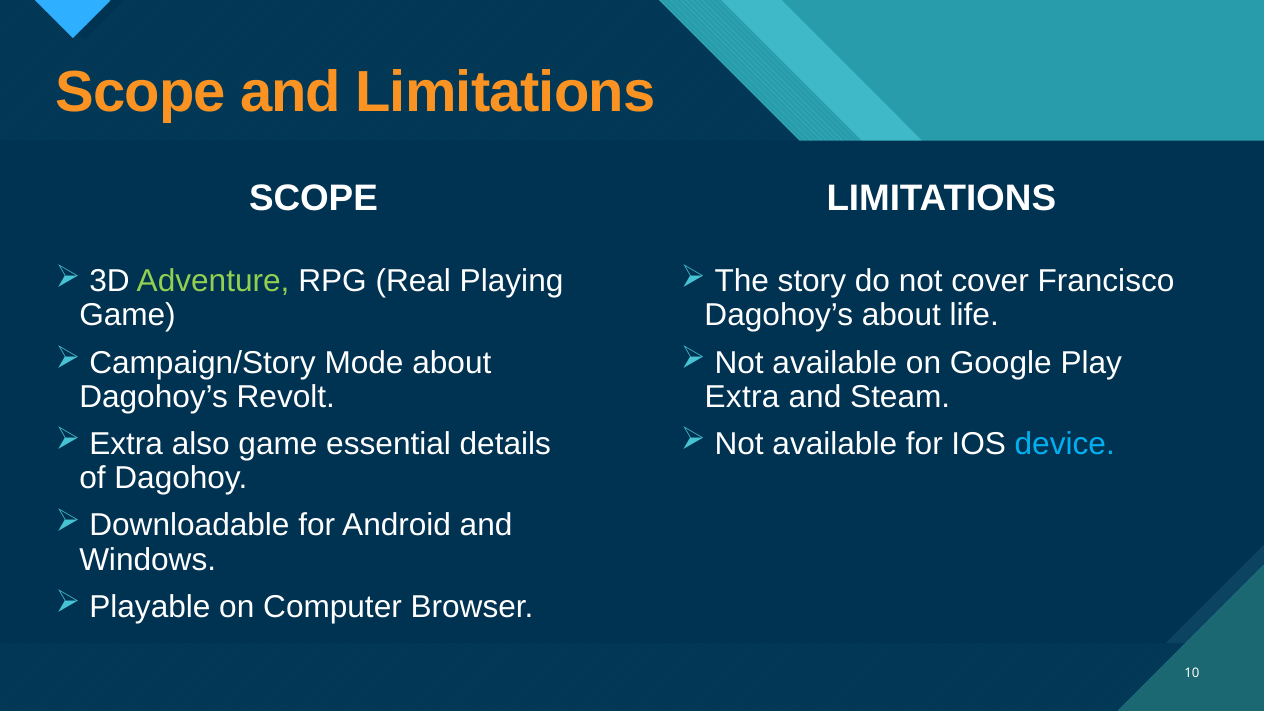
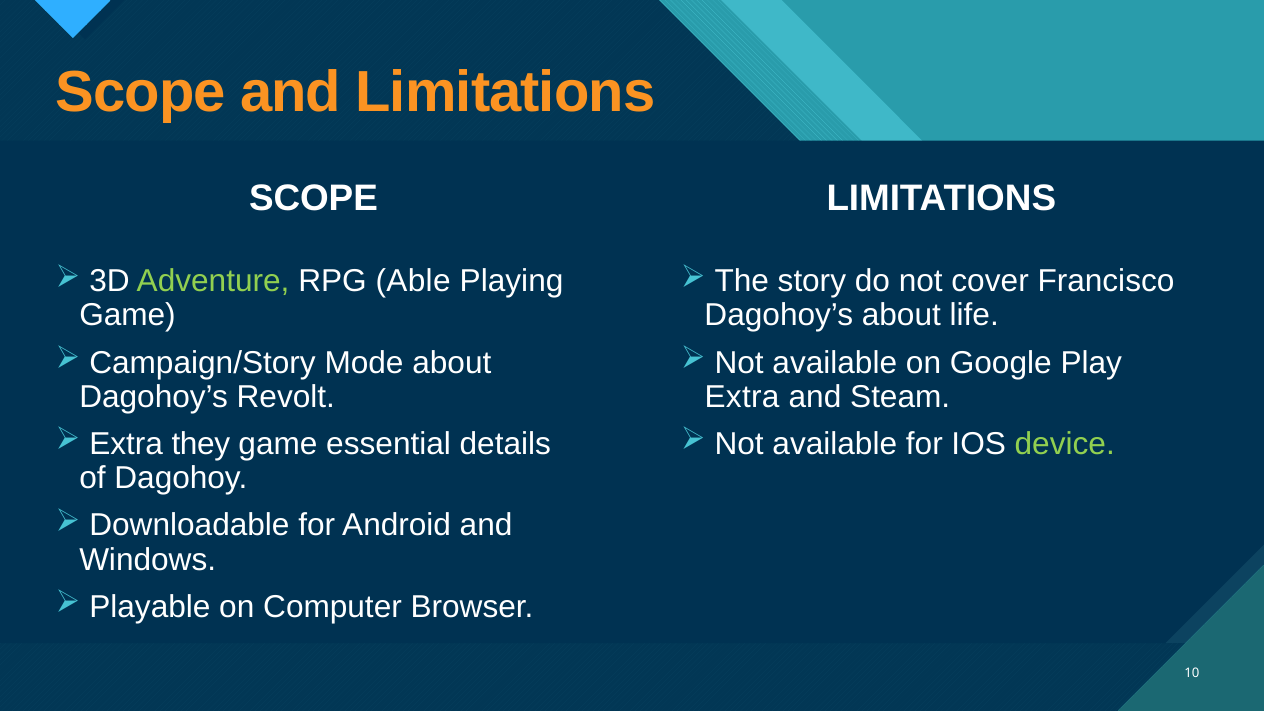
Real: Real -> Able (413, 281)
also: also -> they (201, 444)
device colour: light blue -> light green (1065, 444)
